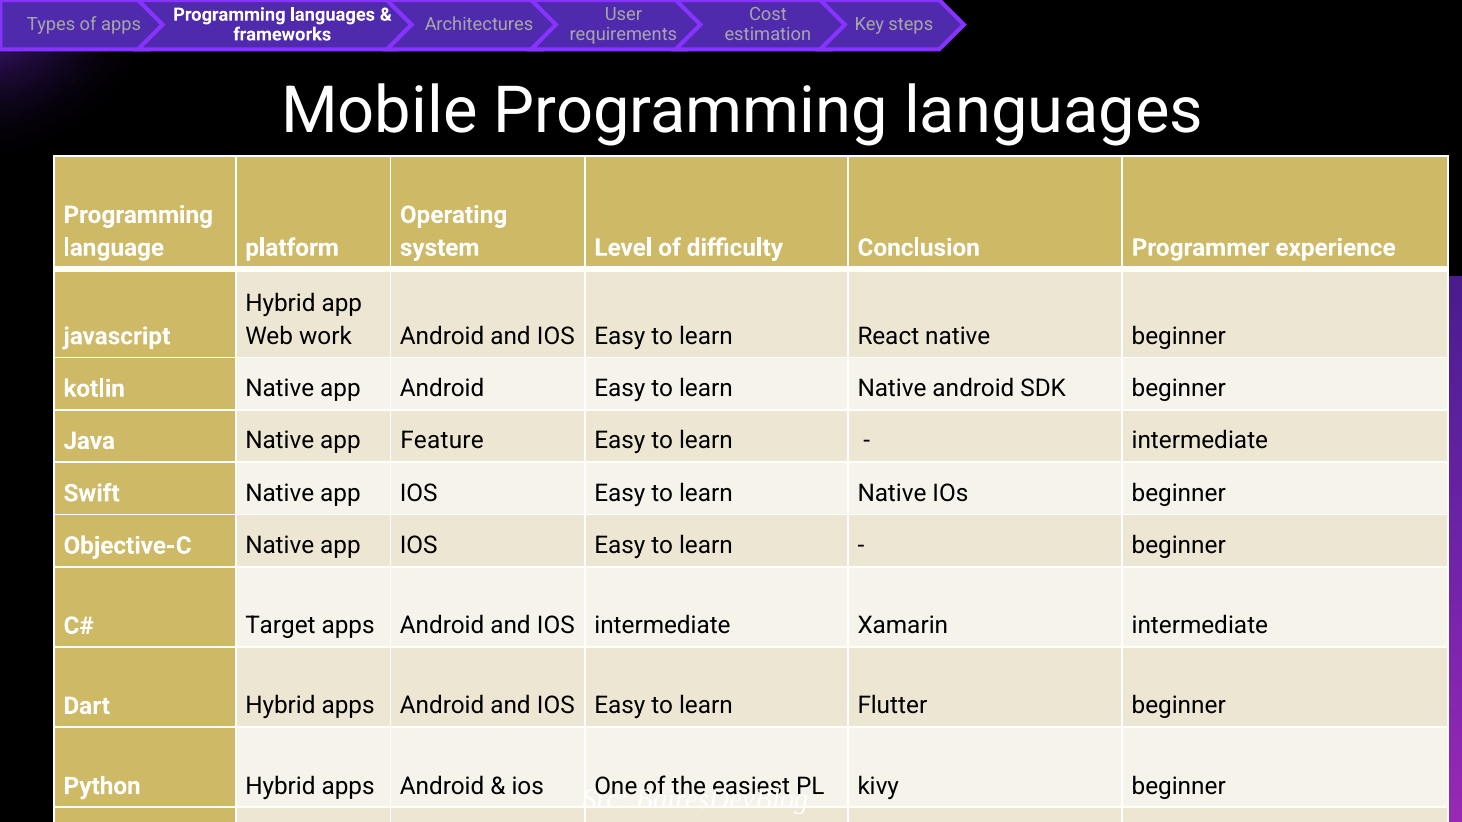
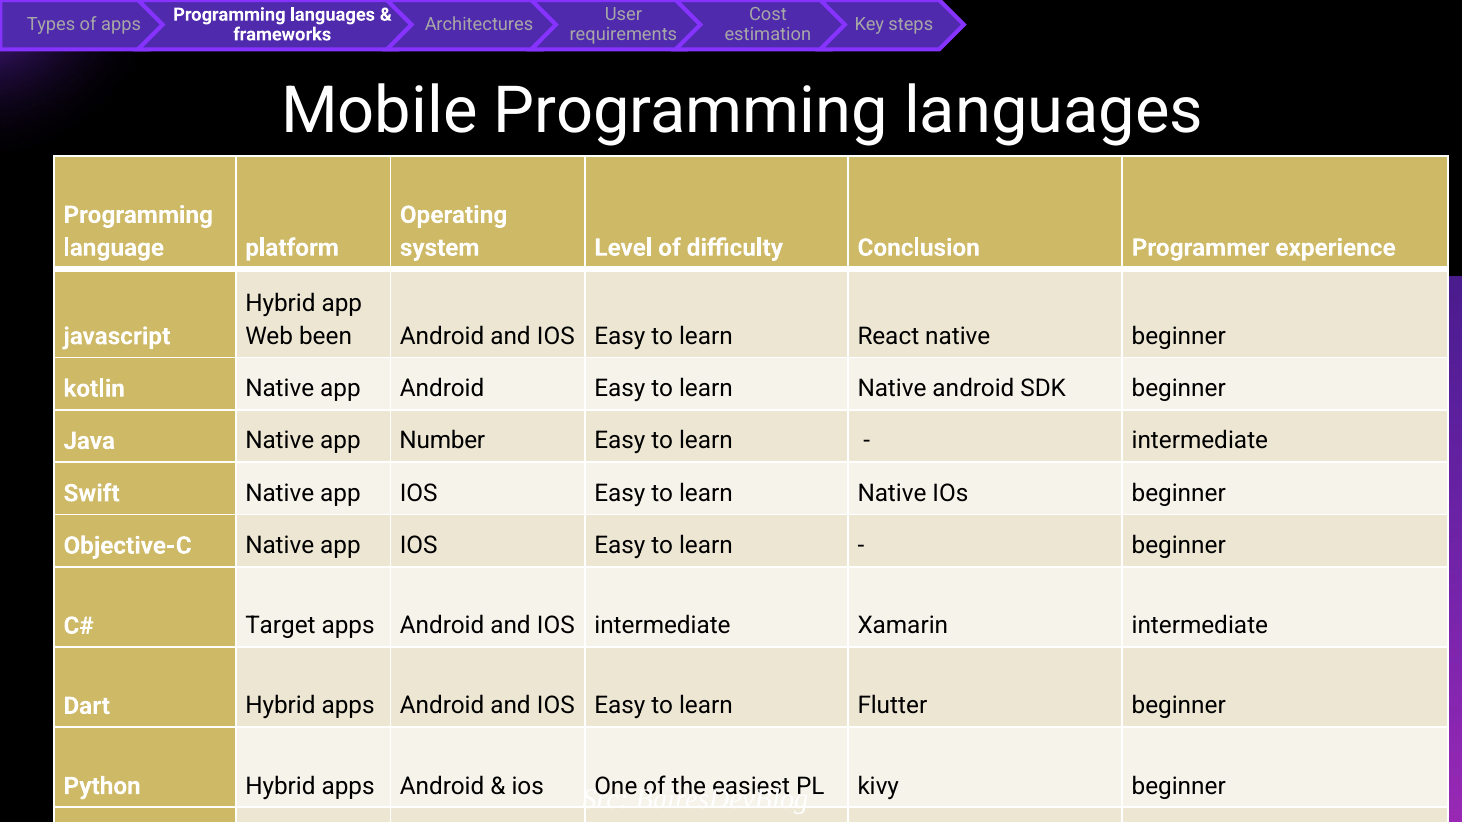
work: work -> been (325, 336)
Feature: Feature -> Number (442, 441)
